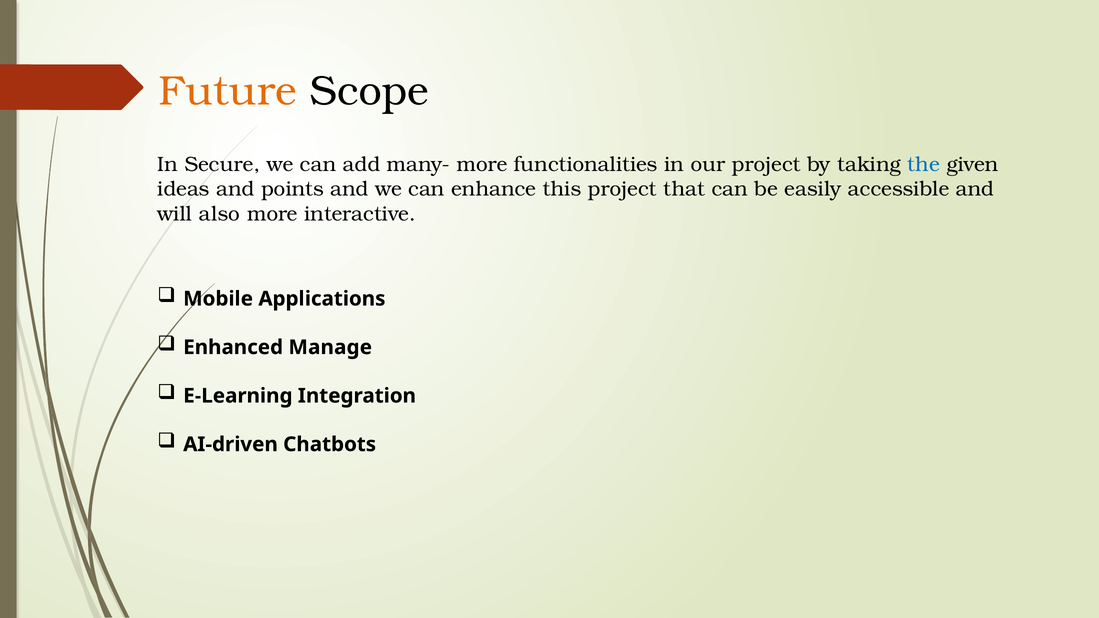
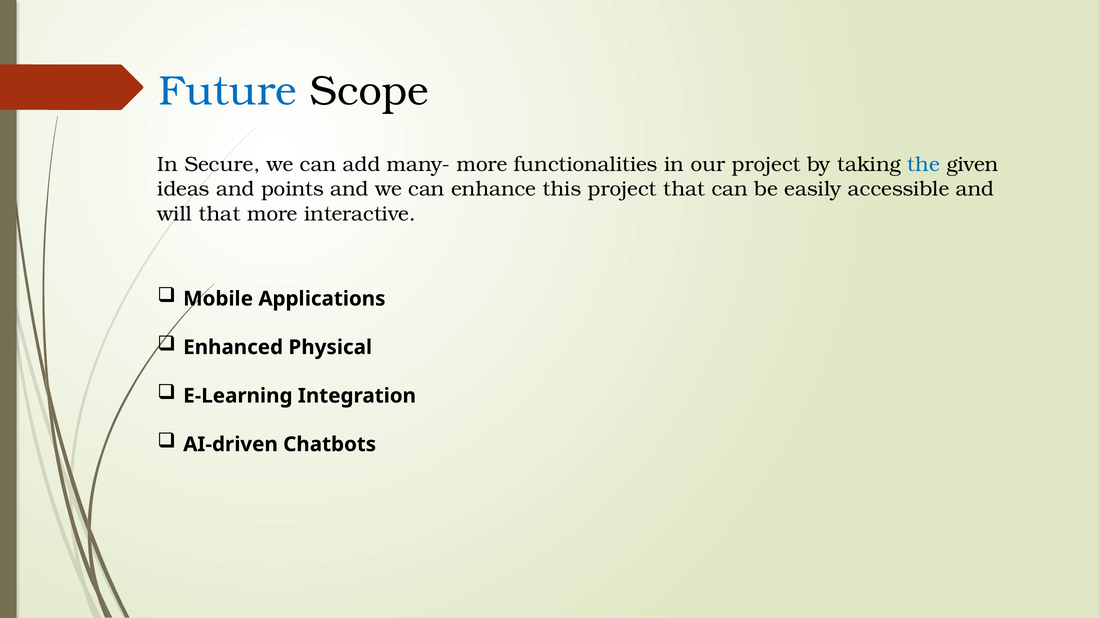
Future colour: orange -> blue (228, 91)
will also: also -> that (219, 214)
Manage: Manage -> Physical (330, 347)
